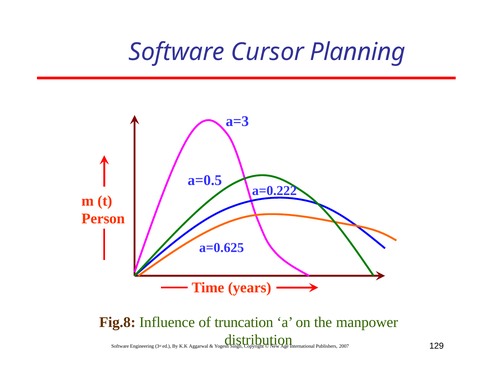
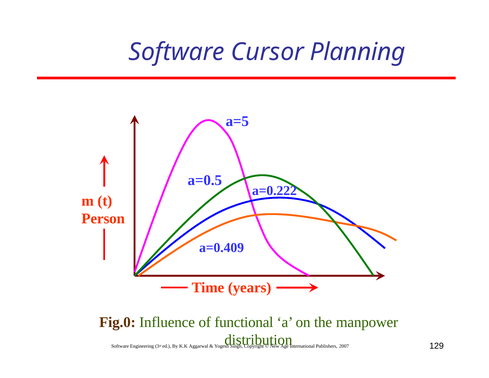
a=3: a=3 -> a=5 (237, 121)
a=0.625: a=0.625 -> a=0.409 (222, 247)
Fig.8: Fig.8 -> Fig.0 (117, 322)
truncation: truncation -> functional (244, 322)
